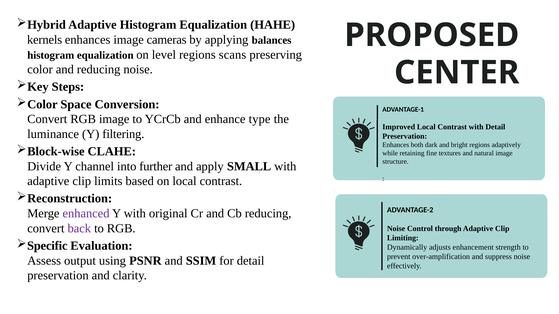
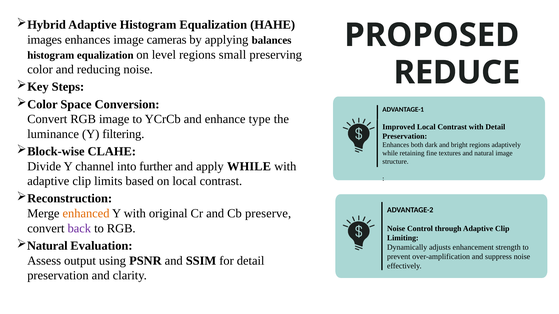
kernels: kernels -> images (45, 40)
scans: scans -> small (233, 55)
CENTER: CENTER -> REDUCE (457, 73)
apply SMALL: SMALL -> WHILE (249, 167)
enhanced colour: purple -> orange (86, 214)
Cb reducing: reducing -> preserve (268, 214)
Specific: Specific -> Natural (47, 246)
